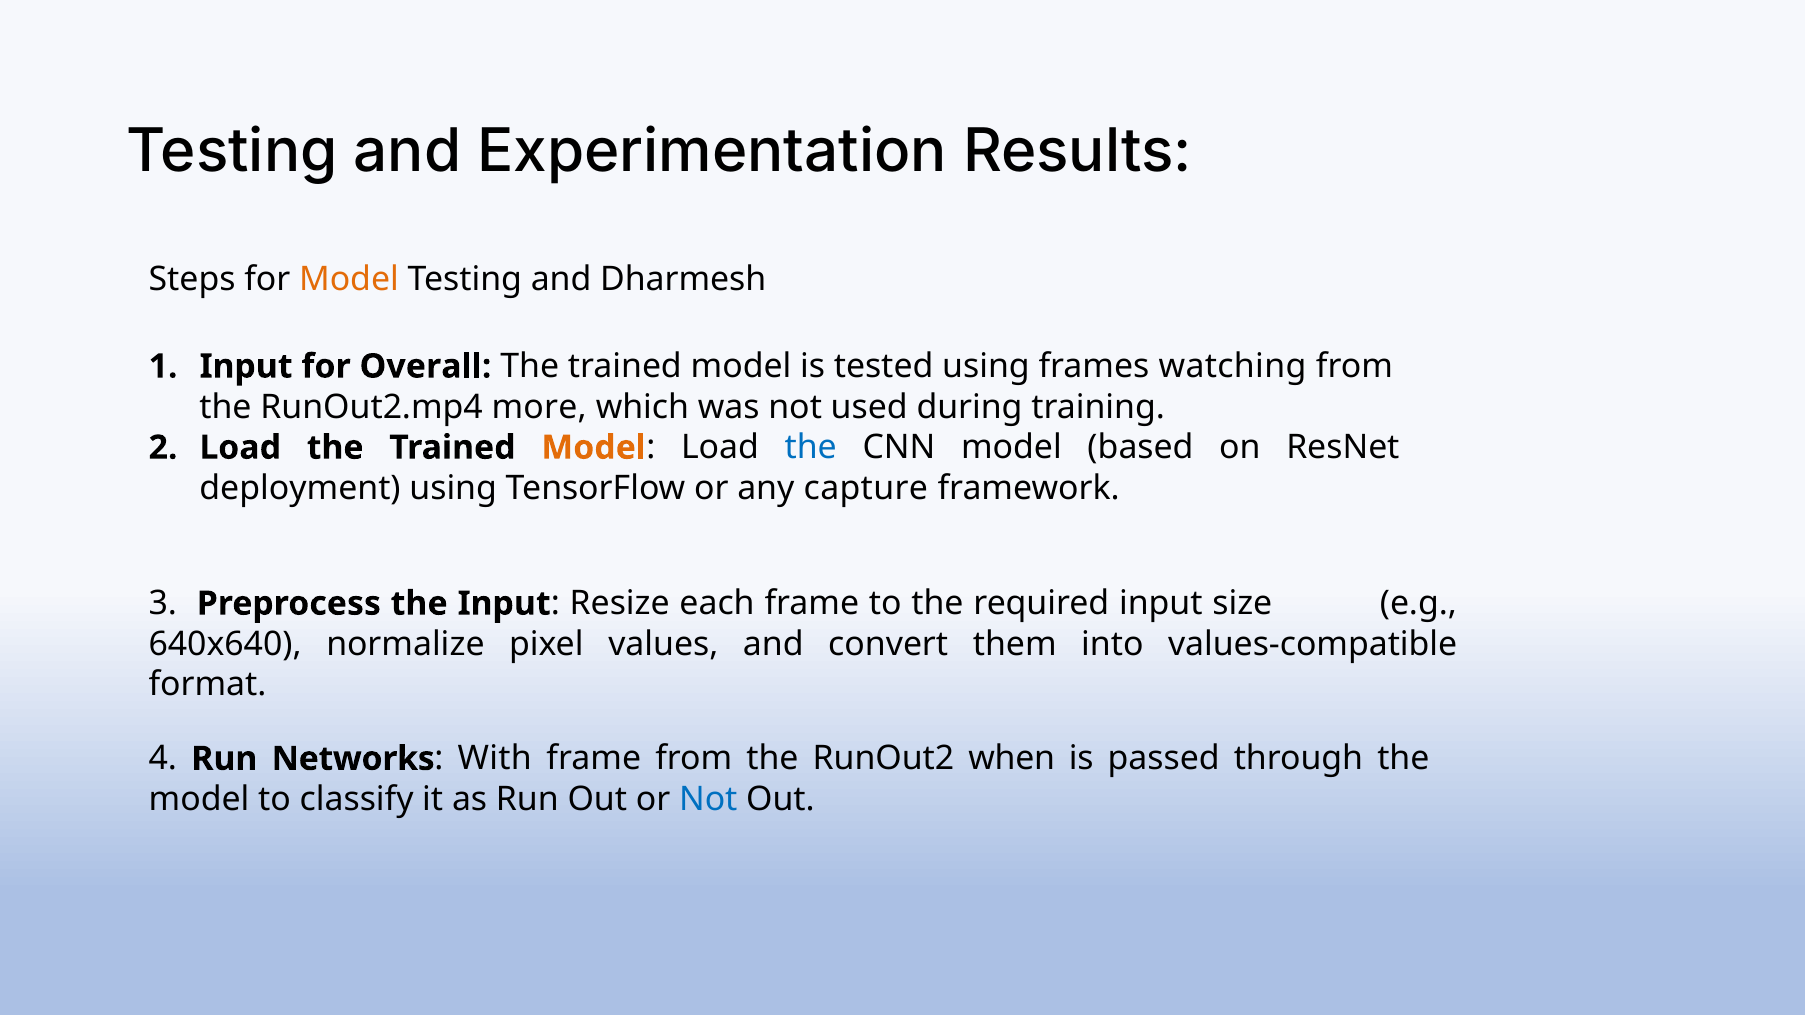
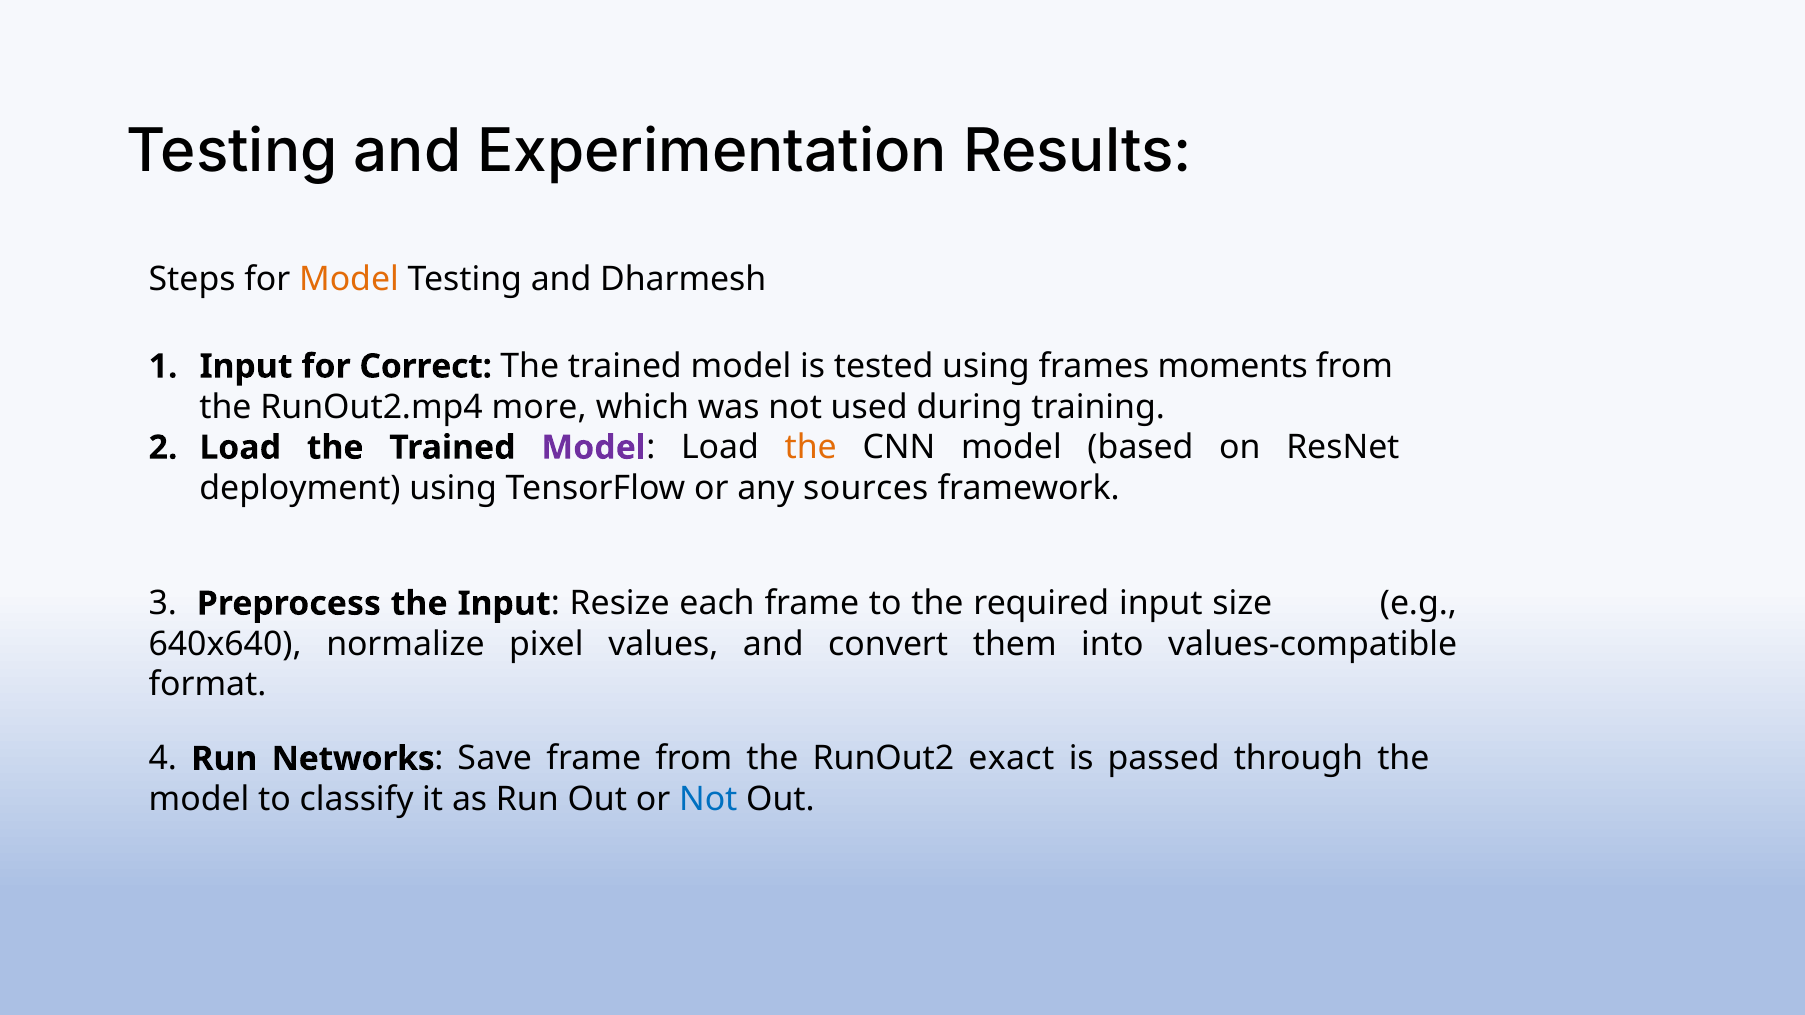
Overall: Overall -> Correct (426, 366)
watching: watching -> moments (1233, 366)
Model colour: orange -> purple (594, 448)
the colour: blue -> orange (811, 448)
capture: capture -> sources (866, 488)
With: With -> Save (495, 759)
when: when -> exact (1011, 759)
